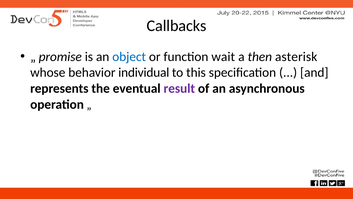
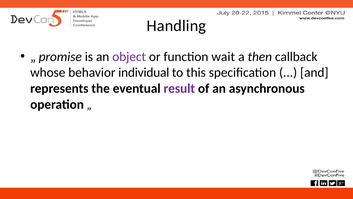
Callbacks: Callbacks -> Handling (176, 26)
object colour: blue -> purple (129, 57)
asterisk: asterisk -> callback (296, 57)
